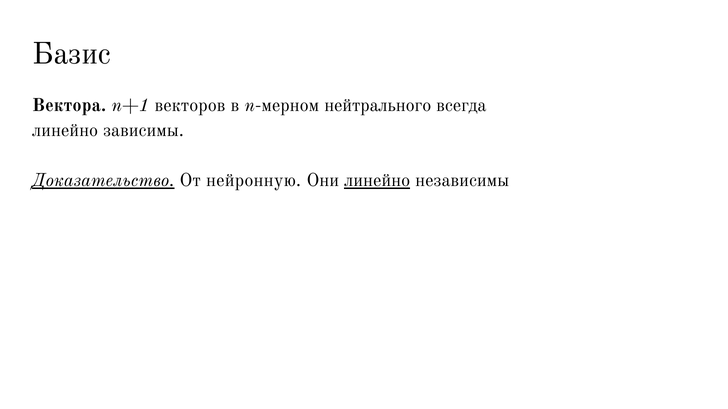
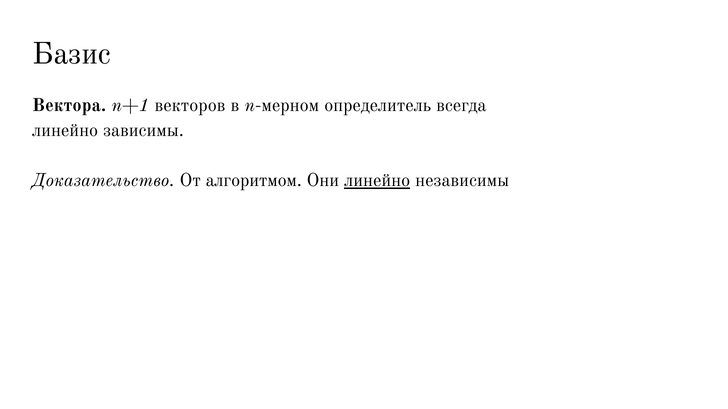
нейтрального: нейтрального -> определитель (378, 105)
Доказательство underline: present -> none (103, 181)
нейронную: нейронную -> алгоритмом (254, 181)
